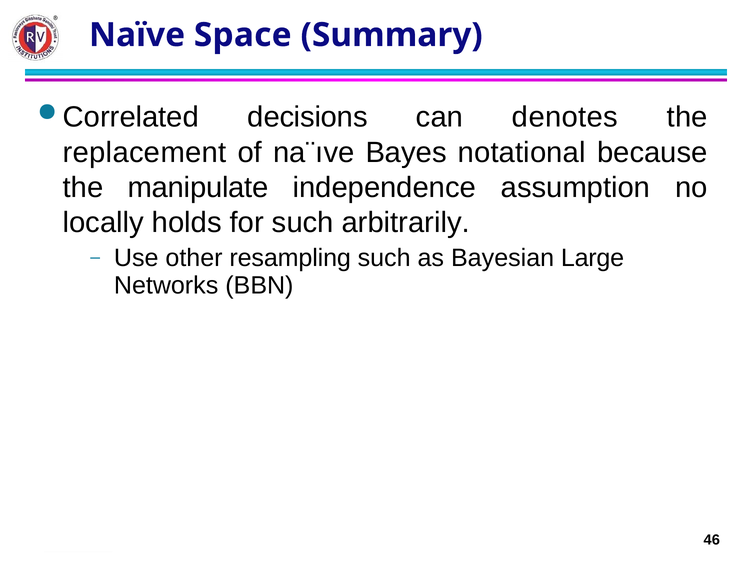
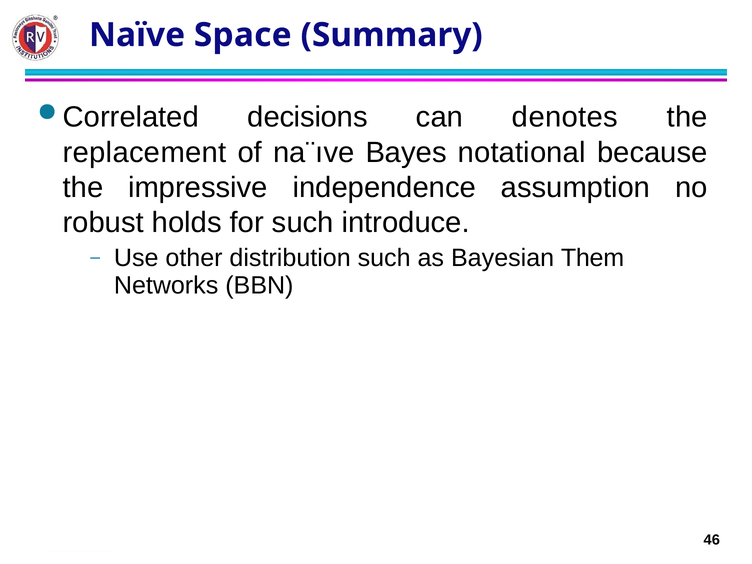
manipulate: manipulate -> impressive (198, 187)
locally: locally -> robust (103, 223)
arbitrarily: arbitrarily -> introduce (406, 223)
resampling: resampling -> distribution (290, 258)
Large: Large -> Them (593, 258)
